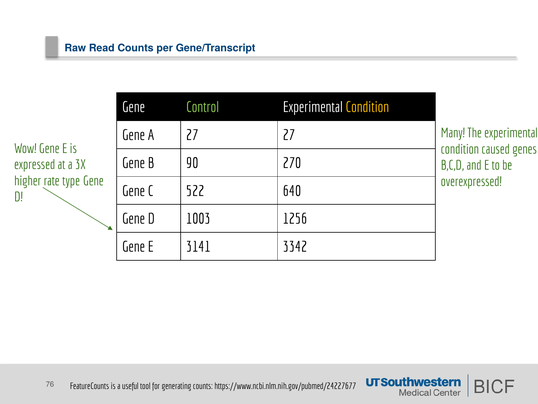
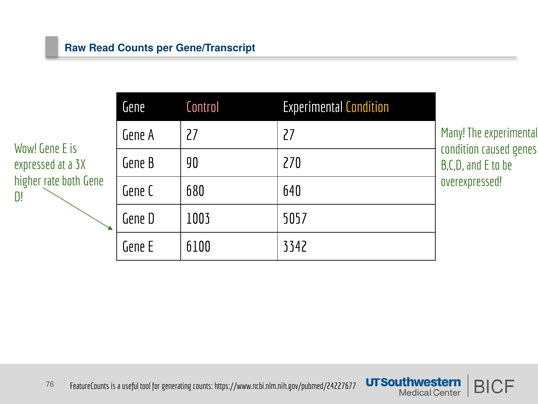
Control colour: light green -> pink (203, 107)
type: type -> both (71, 181)
522: 522 -> 680 (195, 191)
1256: 1256 -> 5057 (295, 219)
3141: 3141 -> 6100 (198, 247)
